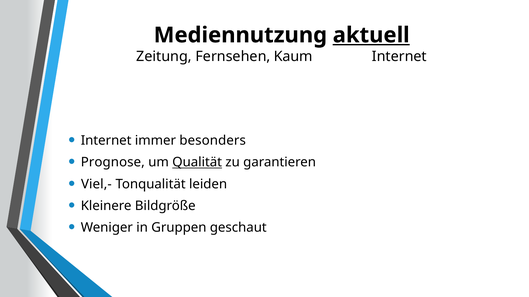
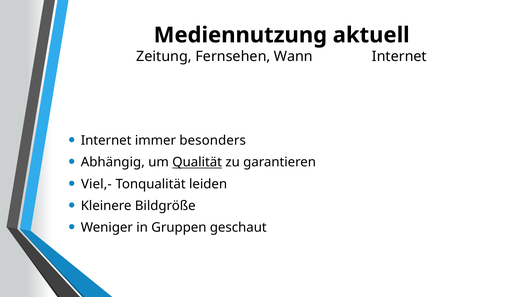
aktuell underline: present -> none (371, 35)
Kaum: Kaum -> Wann (293, 56)
Prognose: Prognose -> Abhängig (113, 163)
